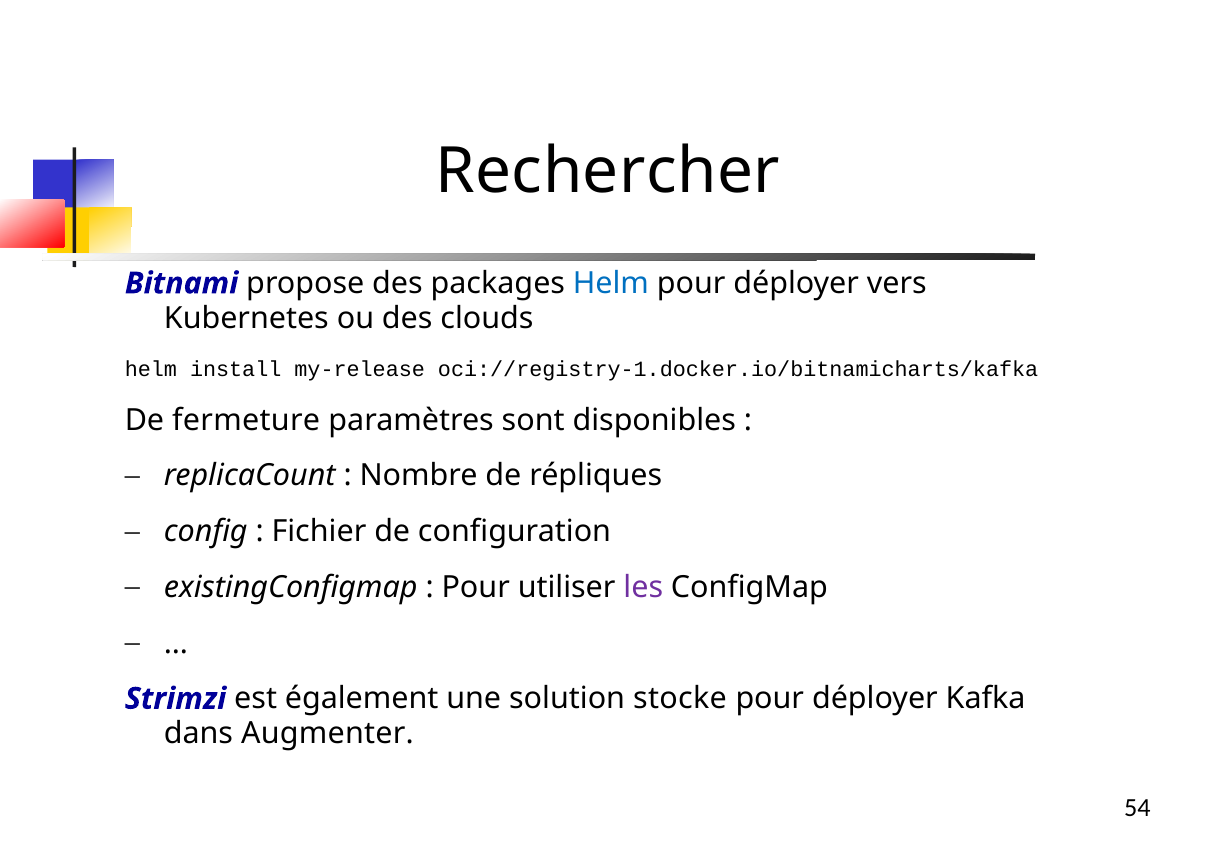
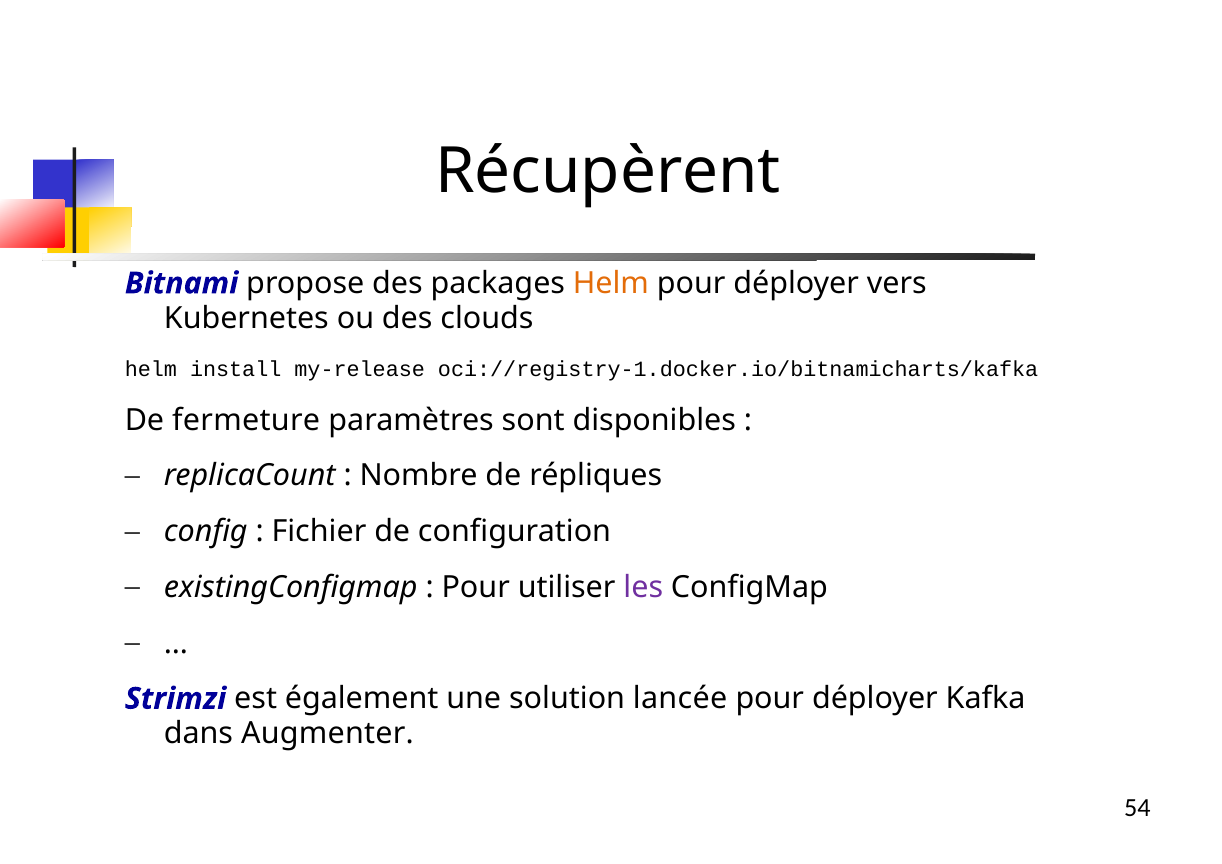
Rechercher: Rechercher -> Récupèrent (608, 172)
Helm colour: blue -> orange (611, 283)
stocke: stocke -> lancée (680, 699)
